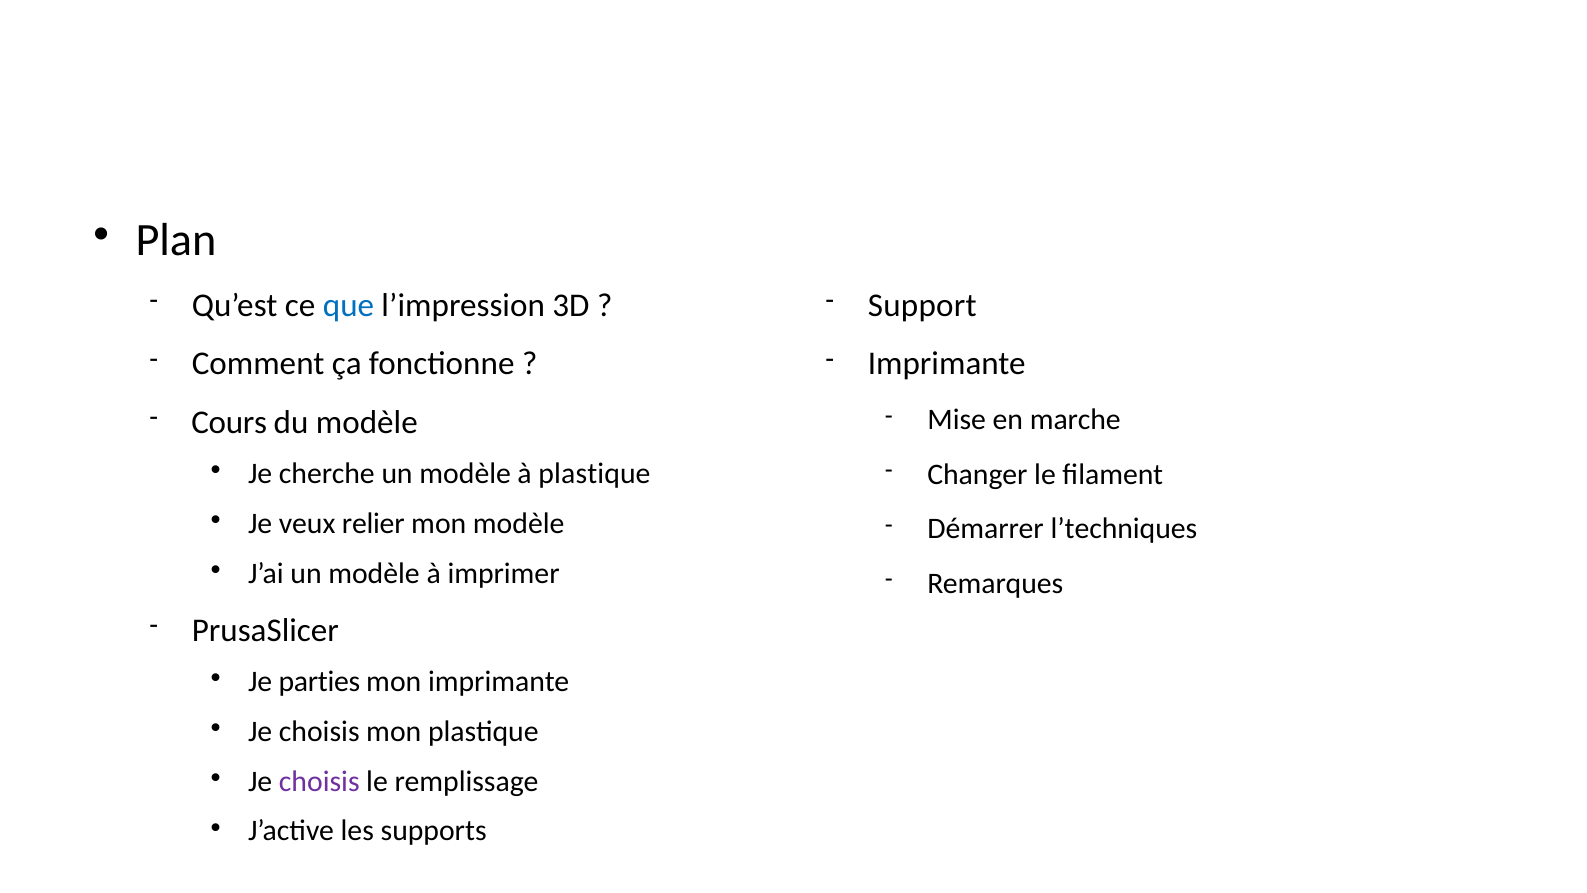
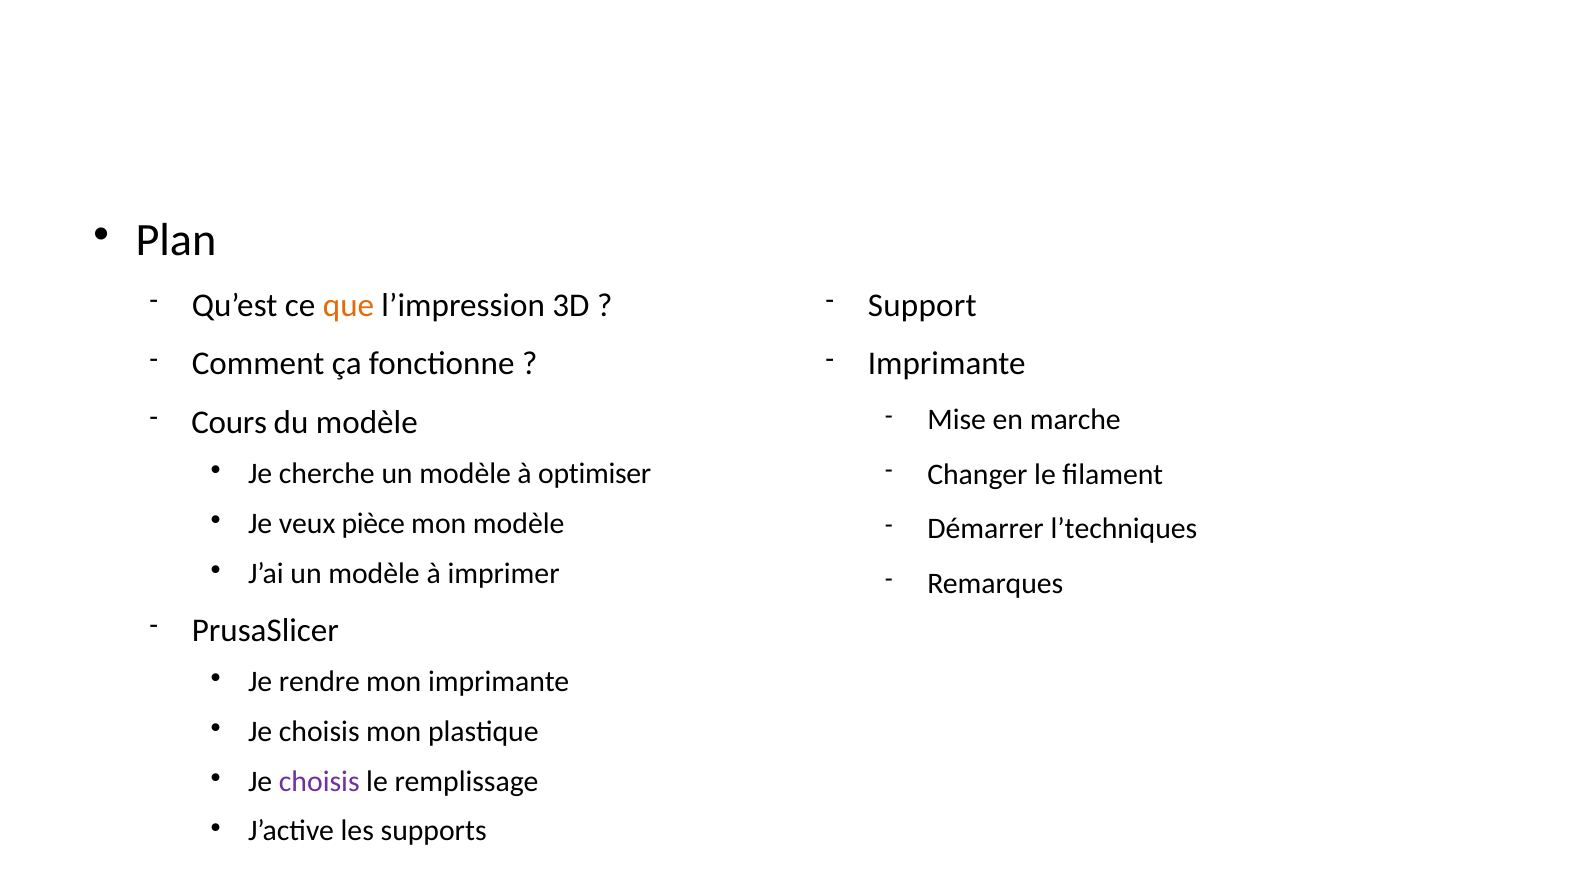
que colour: blue -> orange (348, 305)
à plastique: plastique -> optimiser (595, 474)
relier: relier -> pièce (373, 523)
parties: parties -> rendre (319, 681)
